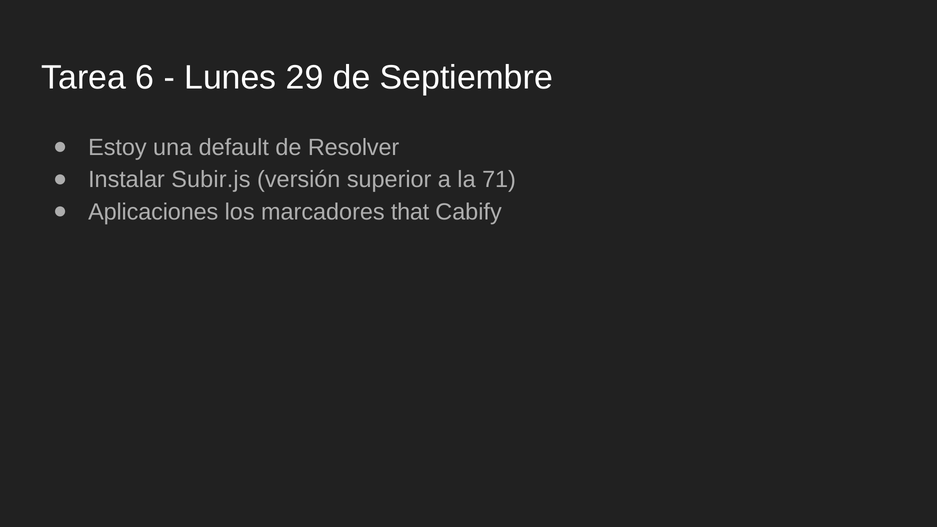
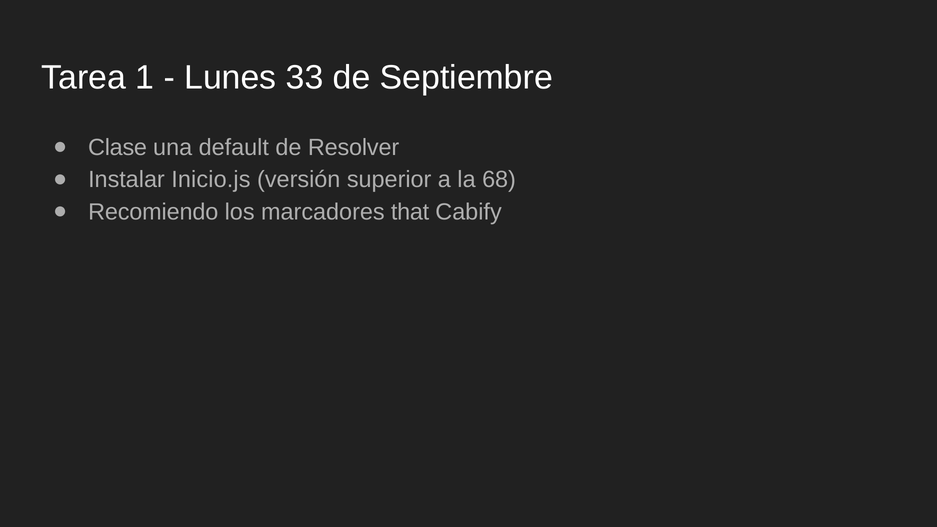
6: 6 -> 1 (145, 78)
29: 29 -> 33 (305, 78)
Estoy: Estoy -> Clase (118, 147)
Subir.js: Subir.js -> Inicio.js (211, 180)
71: 71 -> 68 (499, 180)
Aplicaciones: Aplicaciones -> Recomiendo (153, 212)
